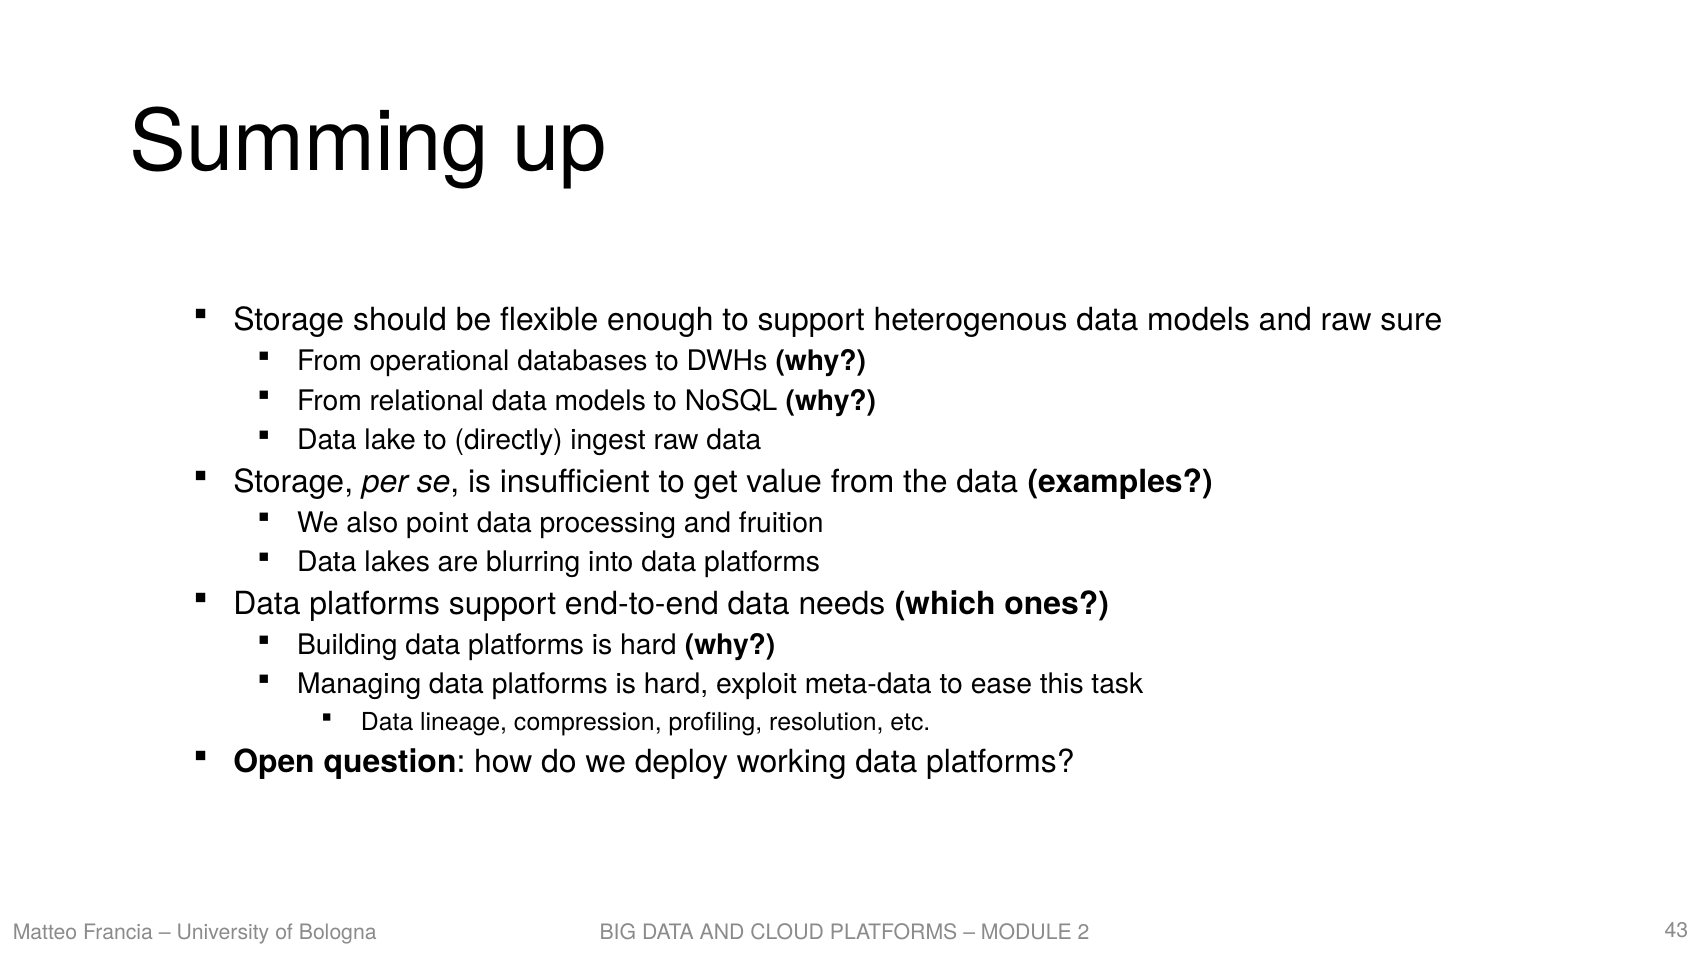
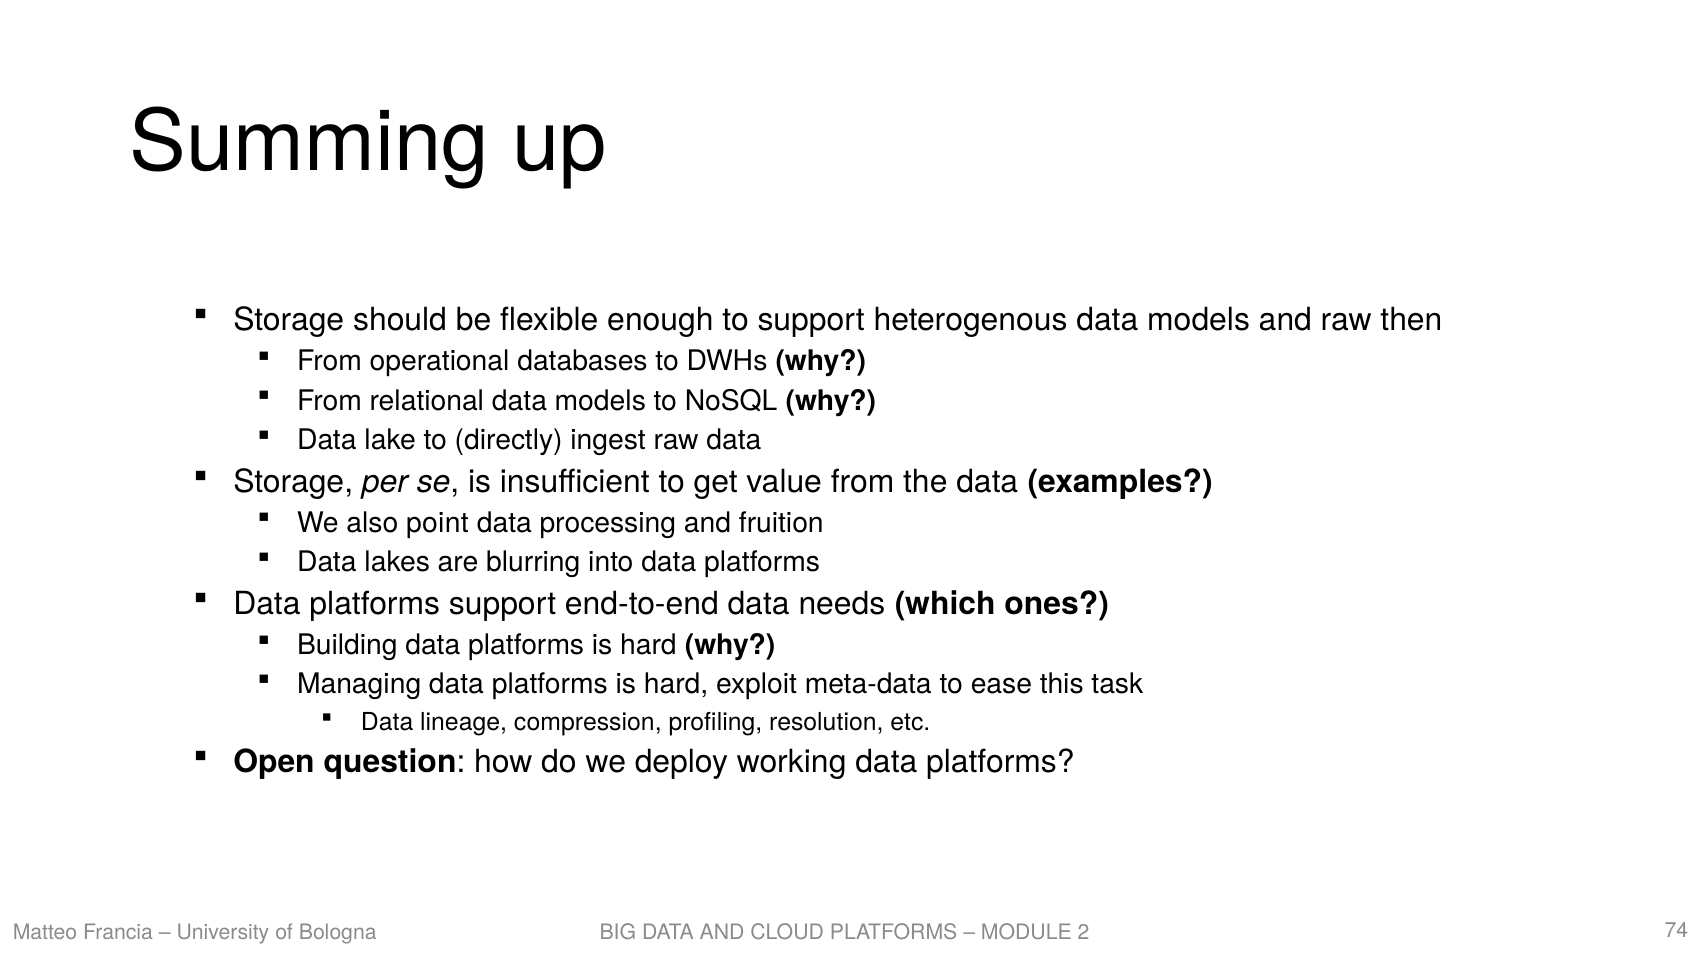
sure: sure -> then (1411, 320)
43: 43 -> 74 (1676, 930)
